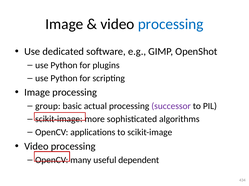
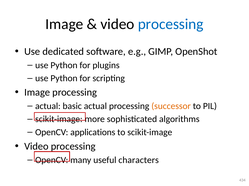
group: group -> actual (48, 106)
successor colour: purple -> orange (171, 106)
dependent: dependent -> characters (139, 161)
